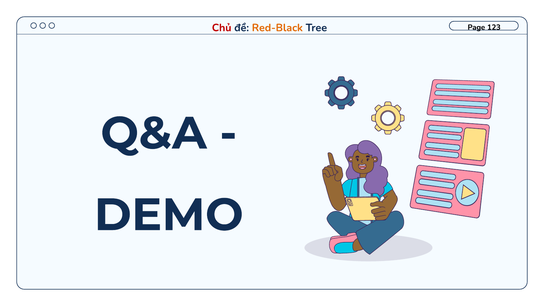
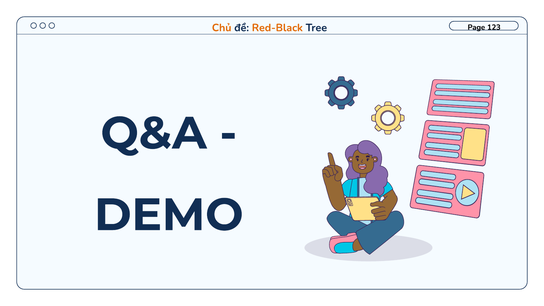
Chủ colour: red -> orange (222, 28)
